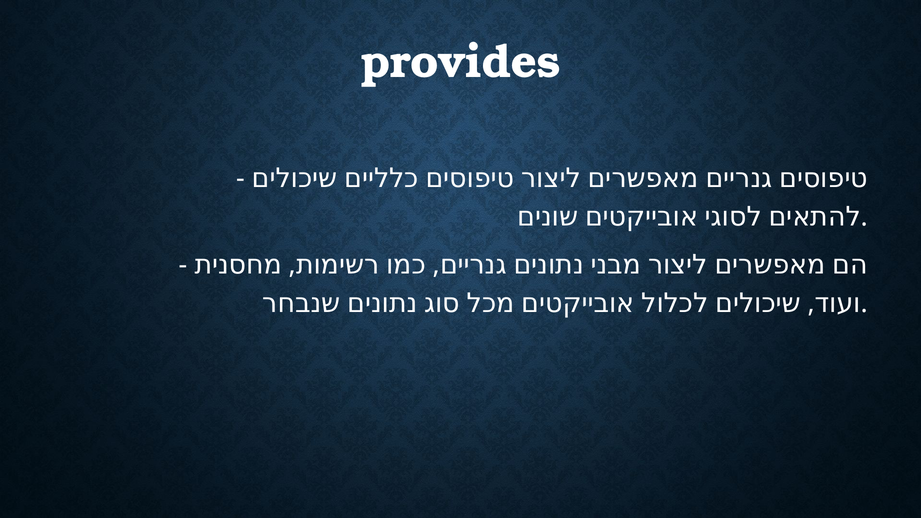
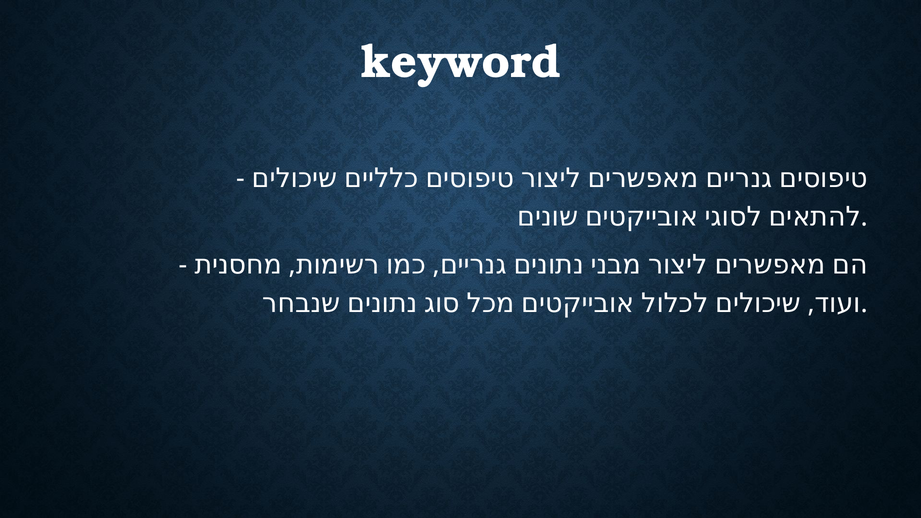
provides: provides -> keyword (461, 62)
